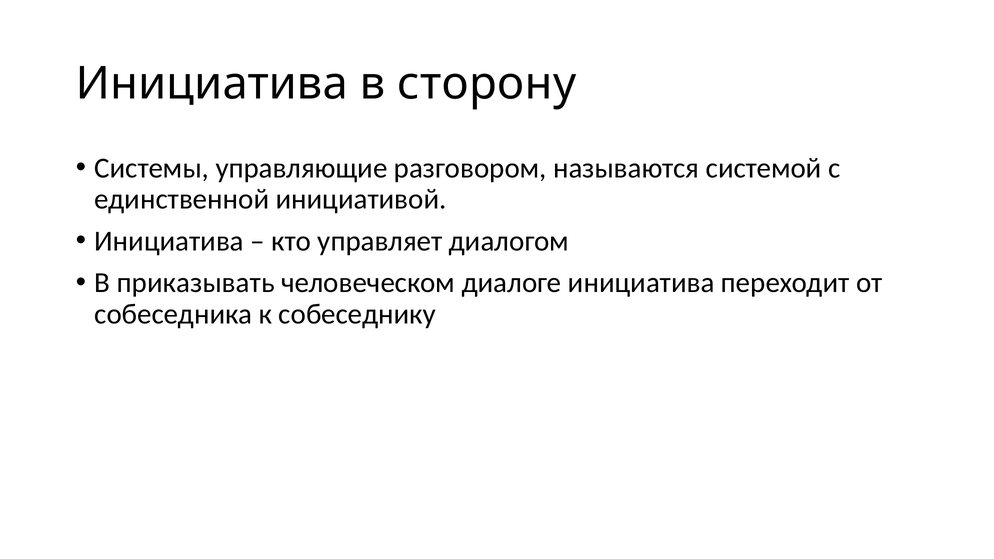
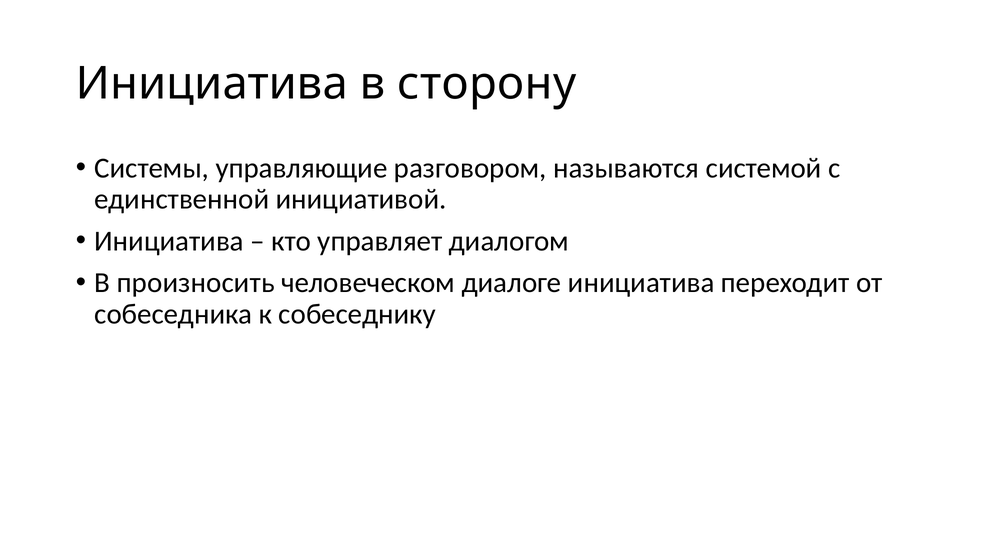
приказывать: приказывать -> произносить (196, 283)
